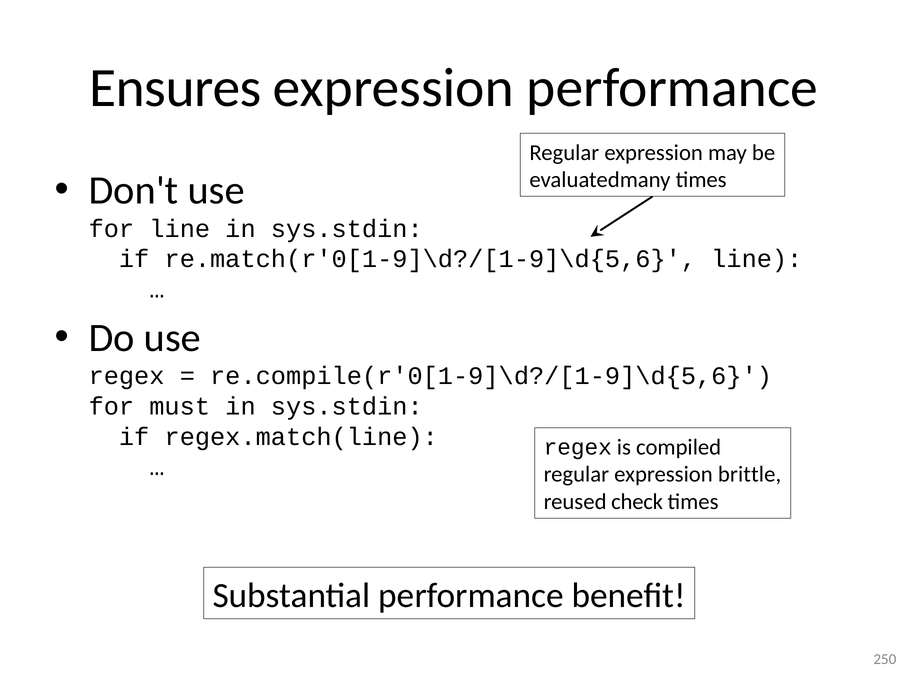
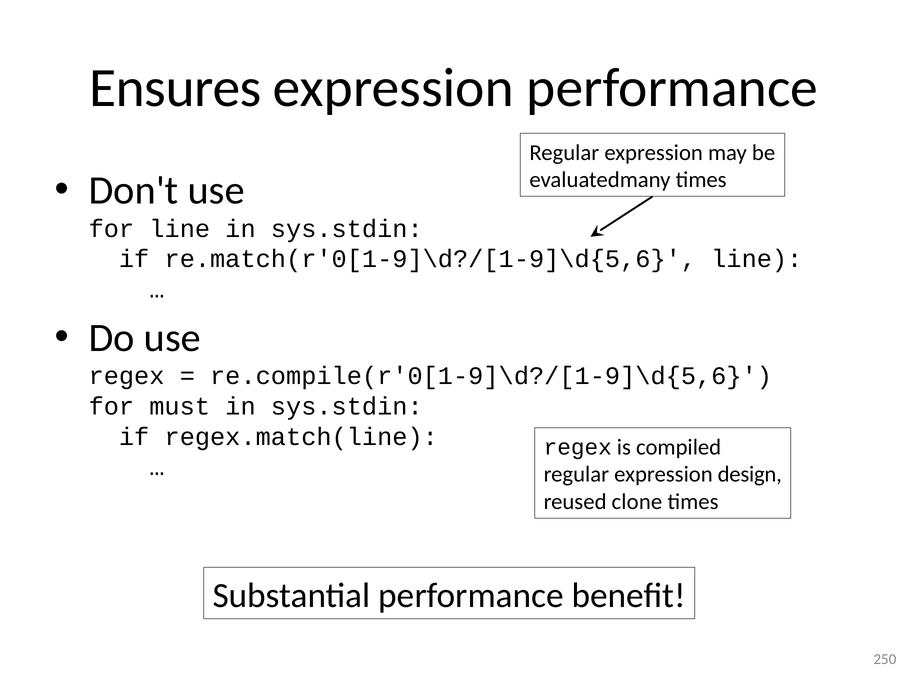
brittle: brittle -> design (750, 475)
check: check -> clone (637, 502)
